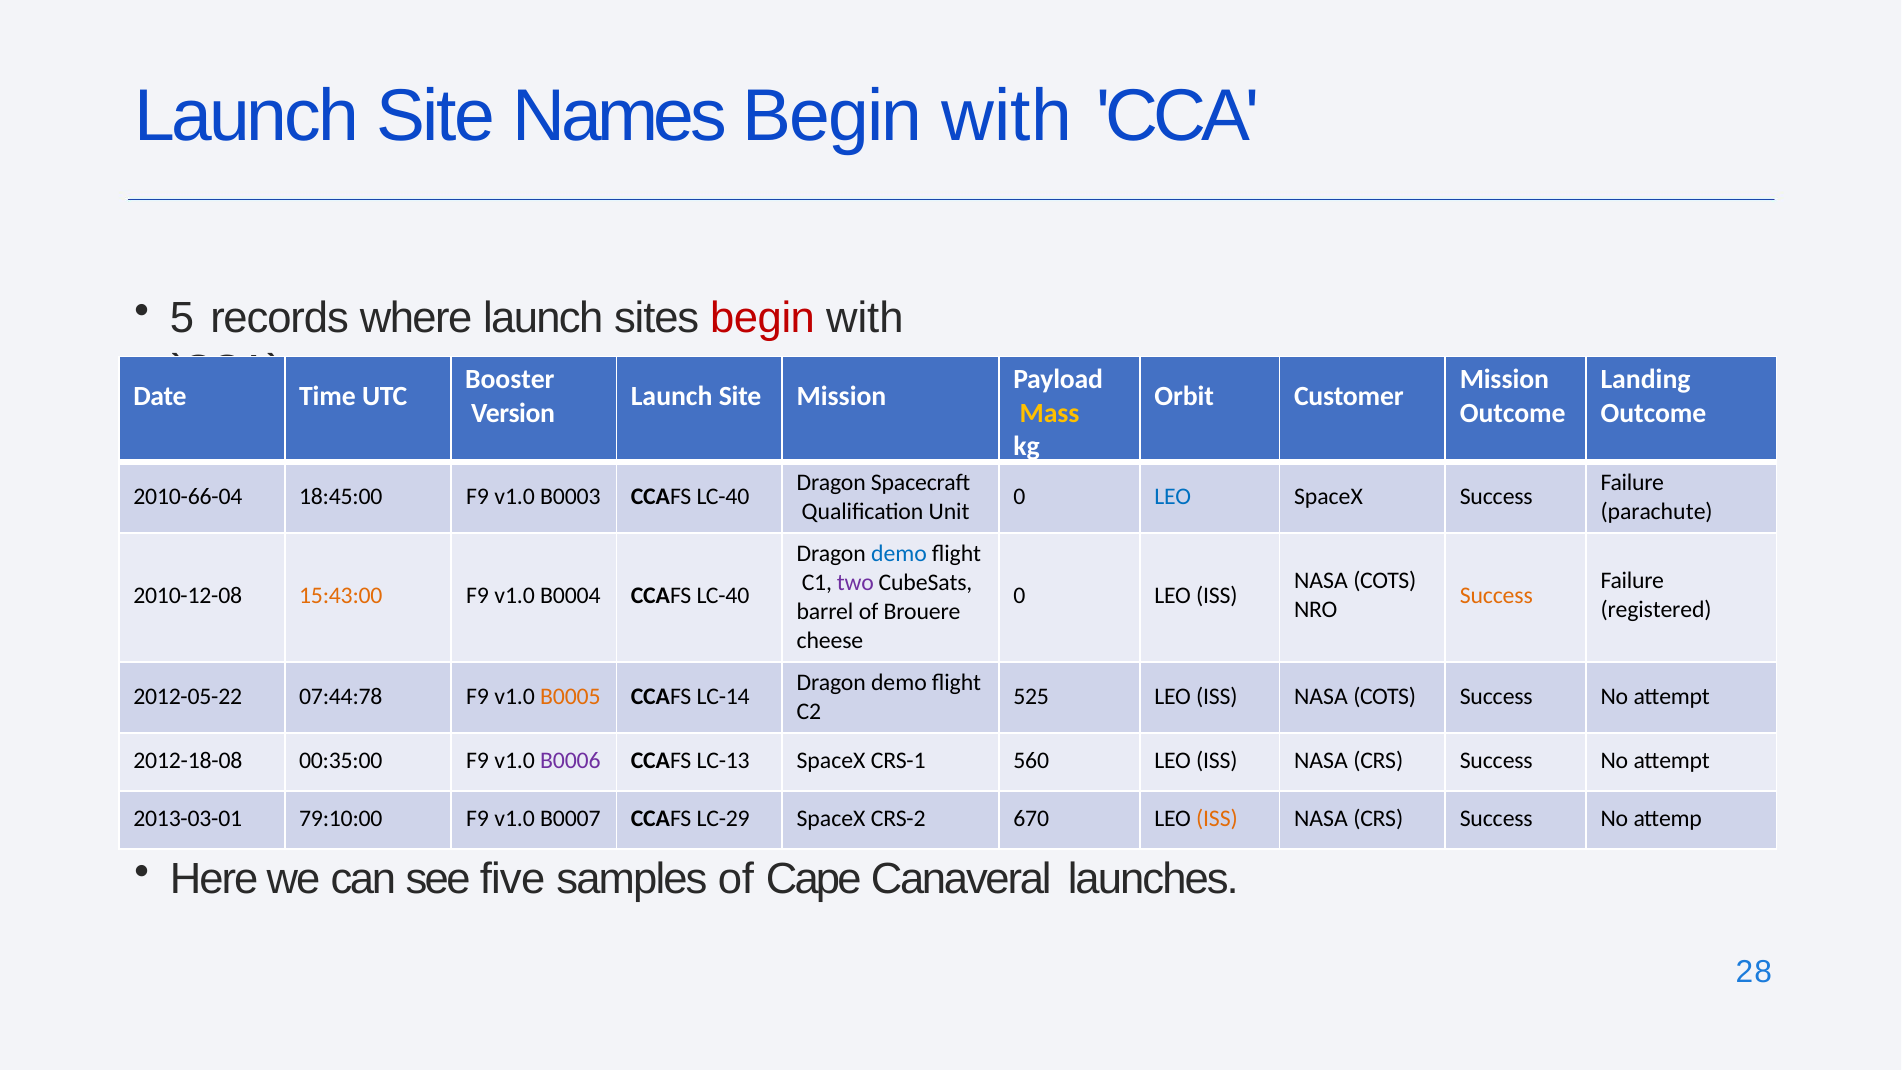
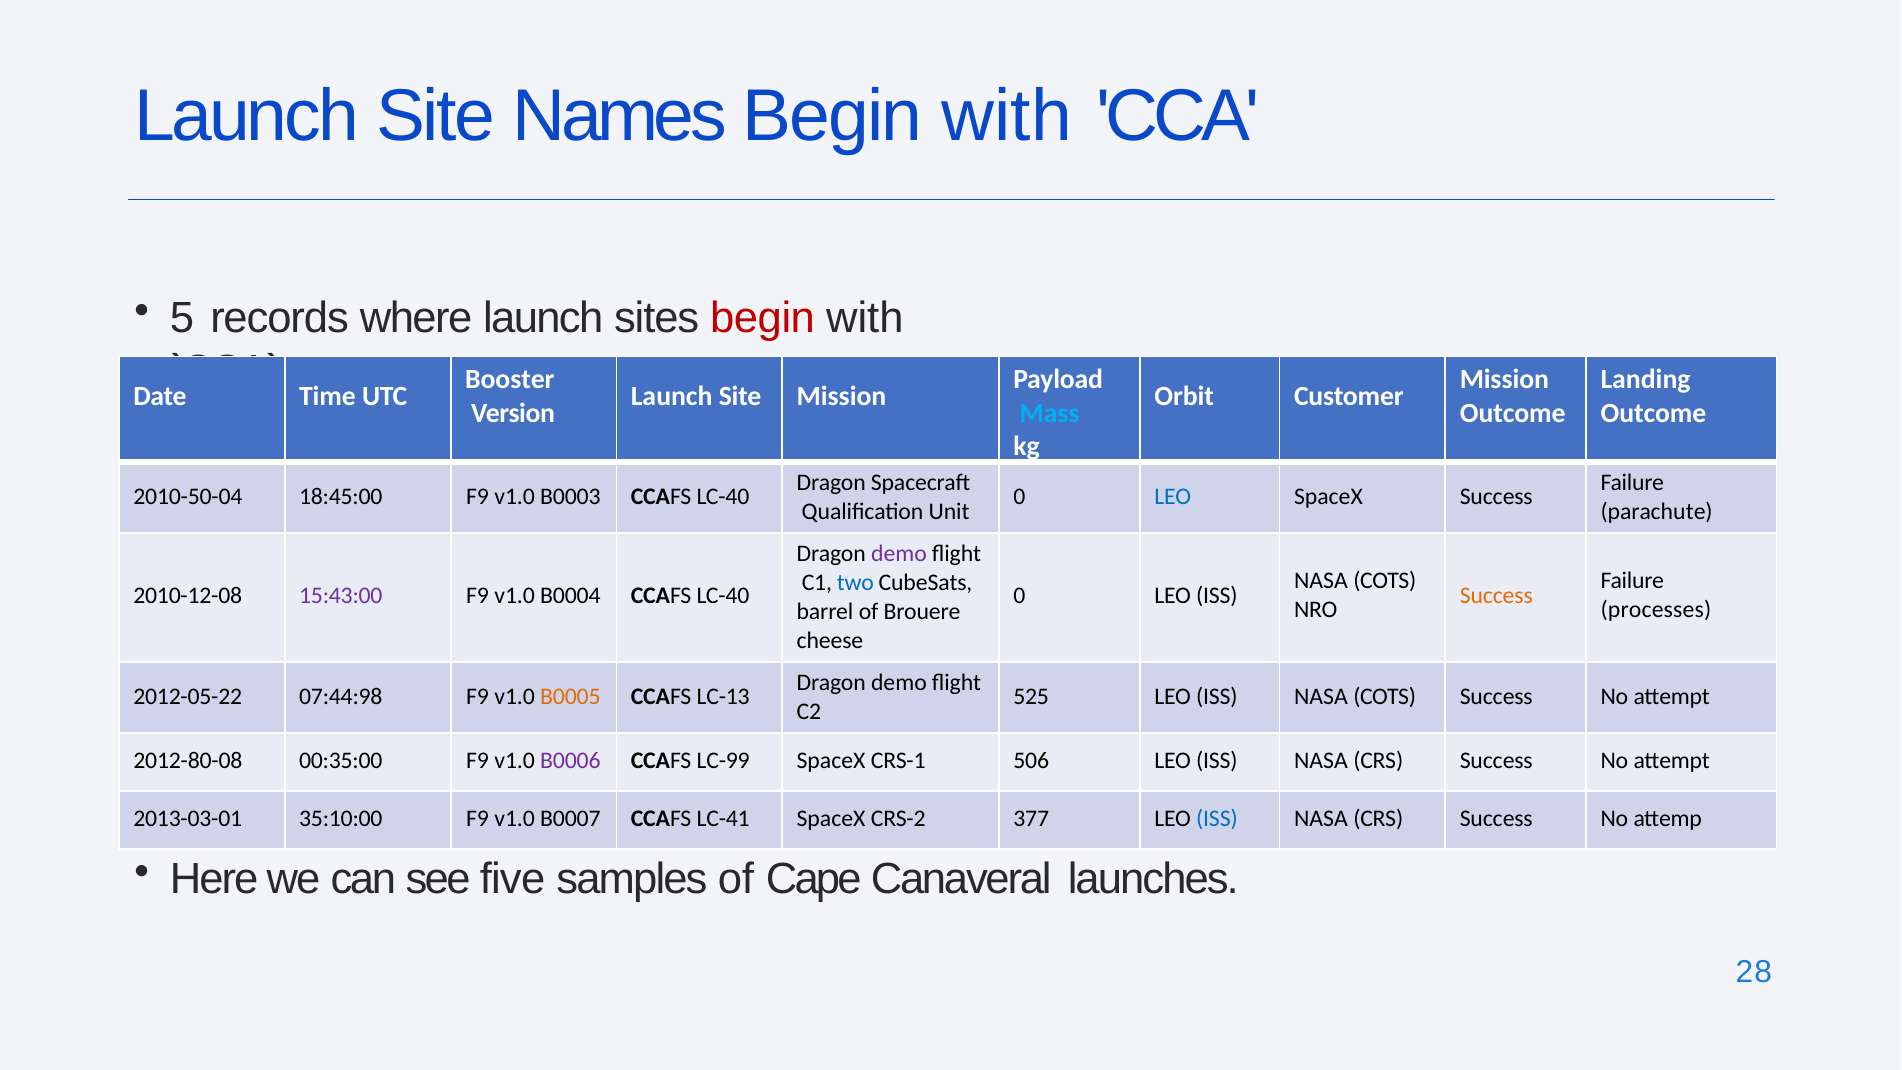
Mass colour: yellow -> light blue (1050, 413)
2010-66-04: 2010-66-04 -> 2010-50-04 (188, 497)
demo colour: blue -> purple (899, 554)
two colour: purple -> blue (855, 583)
15:43:00 colour: orange -> purple (341, 596)
registered: registered -> processes (1656, 610)
07:44:78: 07:44:78 -> 07:44:98 (341, 696)
LC-14: LC-14 -> LC-13 (723, 696)
2012-18-08: 2012-18-08 -> 2012-80-08 (188, 761)
LC-13: LC-13 -> LC-99 (723, 761)
560: 560 -> 506 (1031, 761)
79:10:00: 79:10:00 -> 35:10:00 (341, 819)
LC-29: LC-29 -> LC-41 (723, 819)
670: 670 -> 377 (1031, 819)
ISS colour: orange -> blue (1217, 819)
